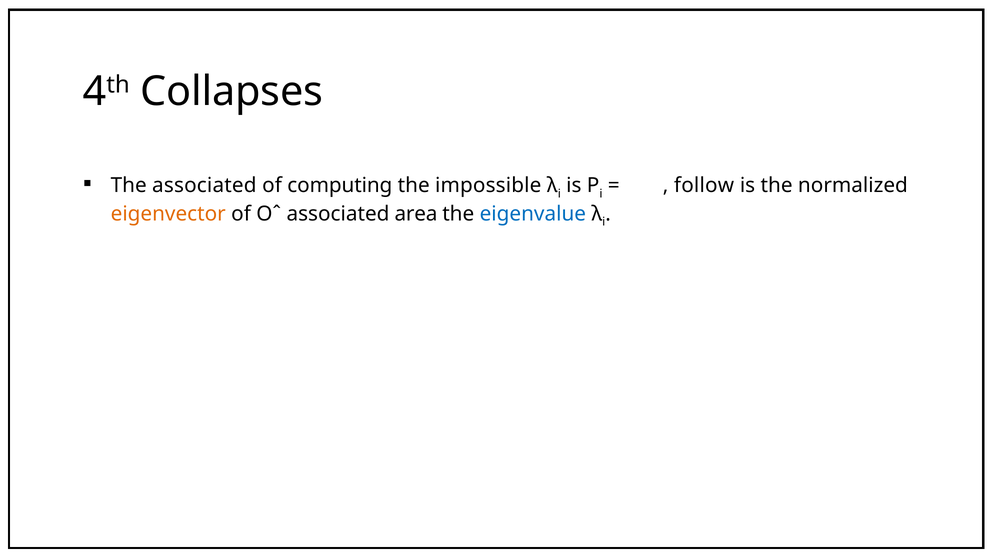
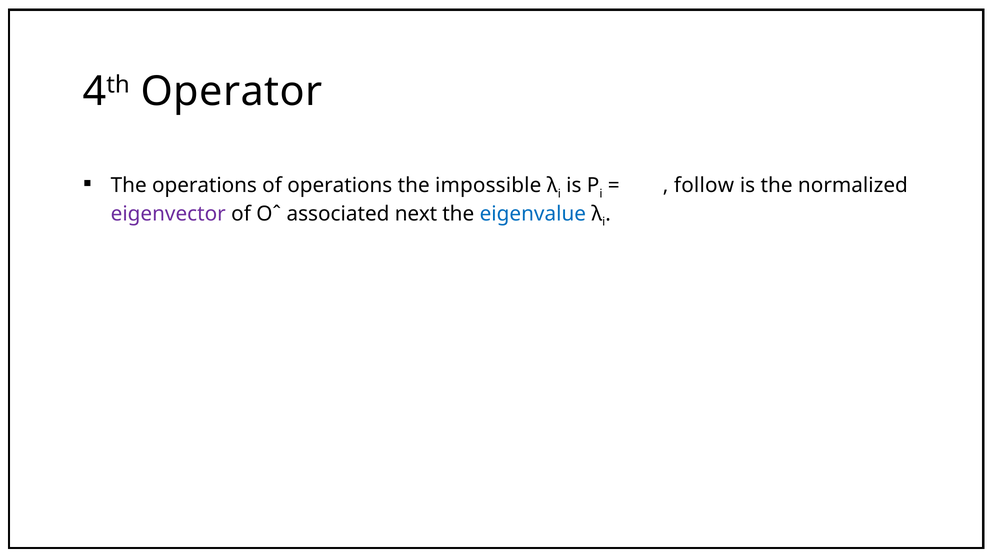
Collapses: Collapses -> Operator (231, 91)
The associated: associated -> operations (204, 186)
of computing: computing -> operations (340, 186)
eigenvector colour: orange -> purple (168, 214)
area: area -> next (416, 214)
